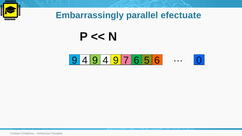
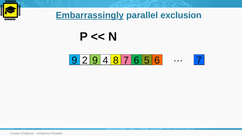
Embarrassingly underline: none -> present (90, 15)
efectuate: efectuate -> exclusion (181, 15)
4: 4 -> 2 (85, 60)
9: 9 -> 8 (116, 60)
6 0: 0 -> 7 (199, 60)
